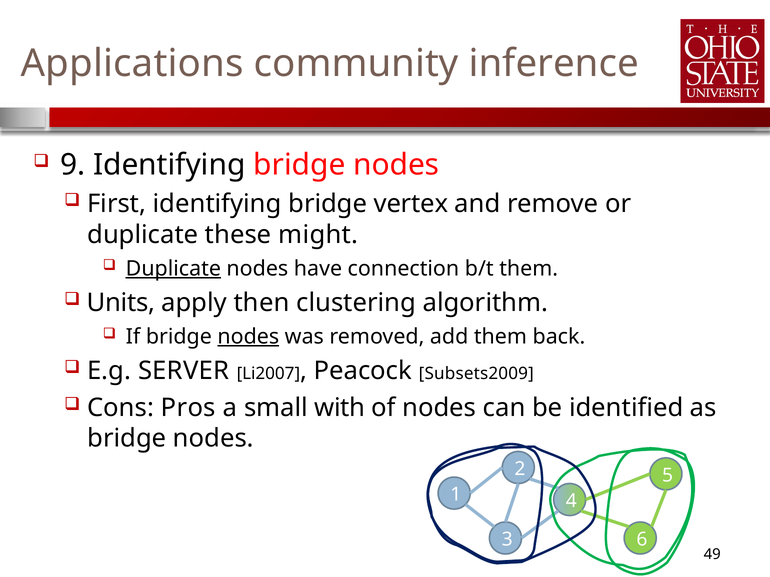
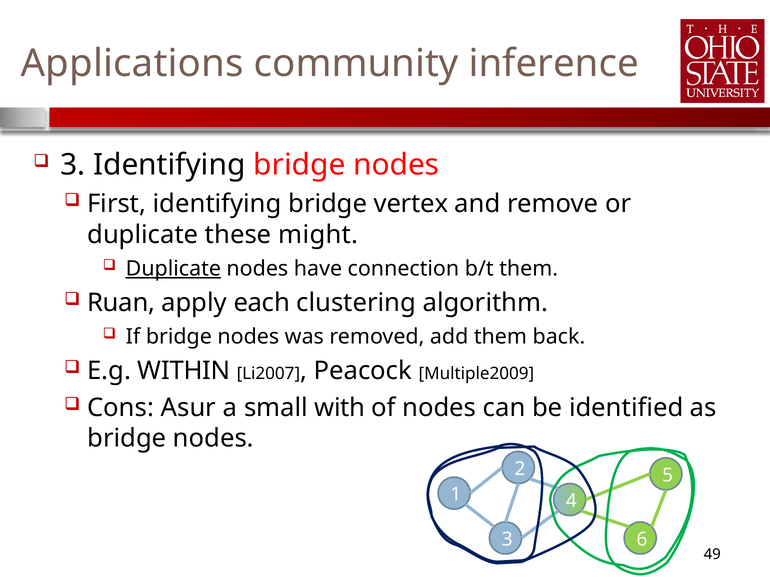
9: 9 -> 3 (73, 165)
Units: Units -> Ruan (121, 303)
then: then -> each (262, 303)
nodes underline: present -> none (248, 337)
SERVER: SERVER -> WITHIN (184, 371)
Subsets2009: Subsets2009 -> Multiple2009 (476, 374)
Pros: Pros -> Asur (188, 408)
